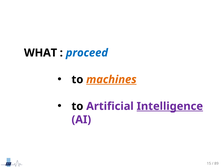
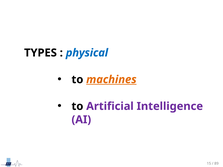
WHAT: WHAT -> TYPES (40, 53)
proceed: proceed -> physical (87, 53)
Intelligence underline: present -> none (170, 106)
